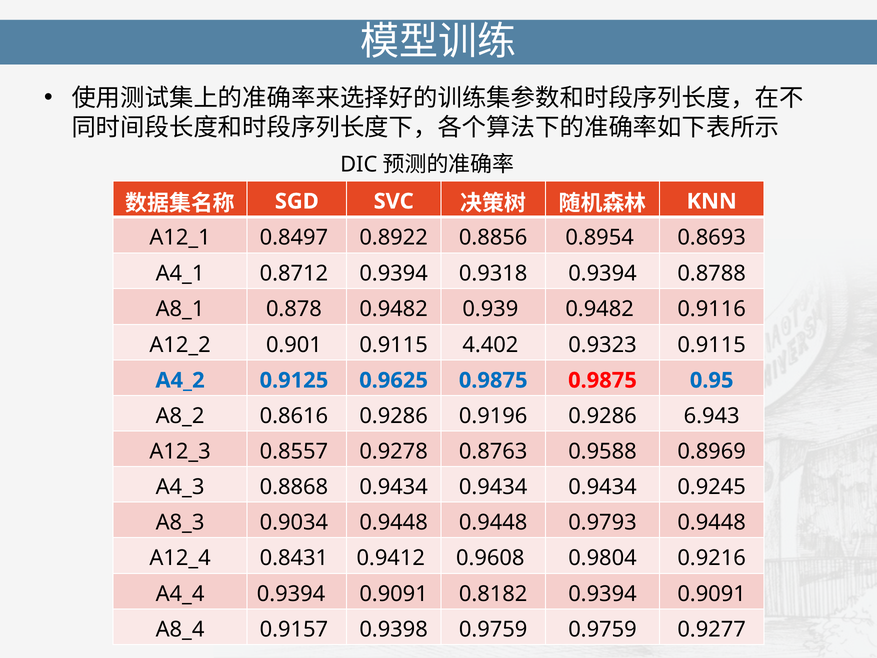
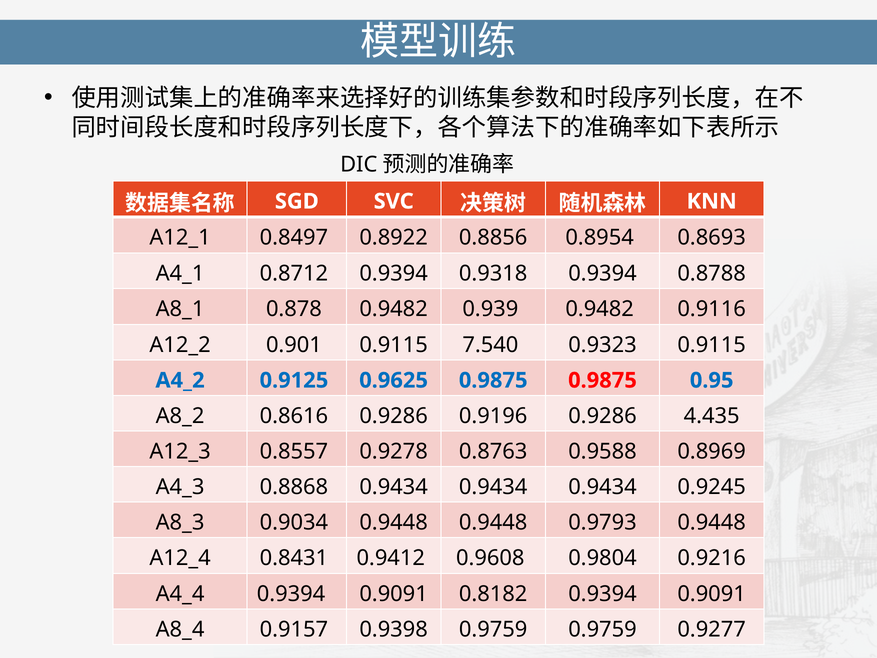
4.402: 4.402 -> 7.540 (490, 345)
6.943: 6.943 -> 4.435 (712, 416)
